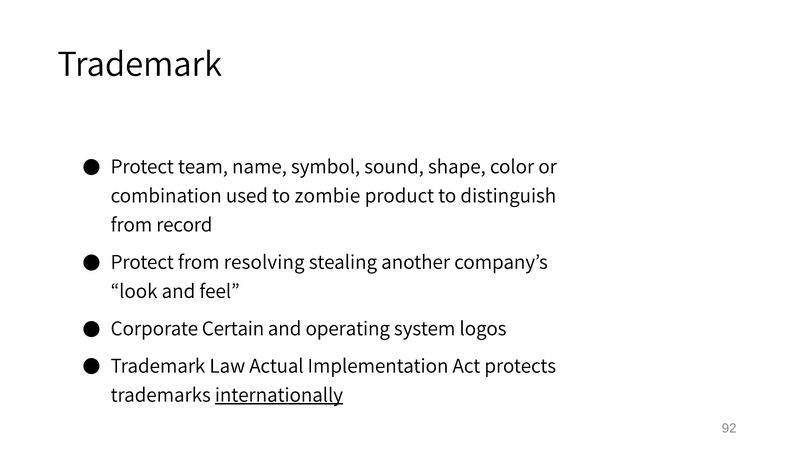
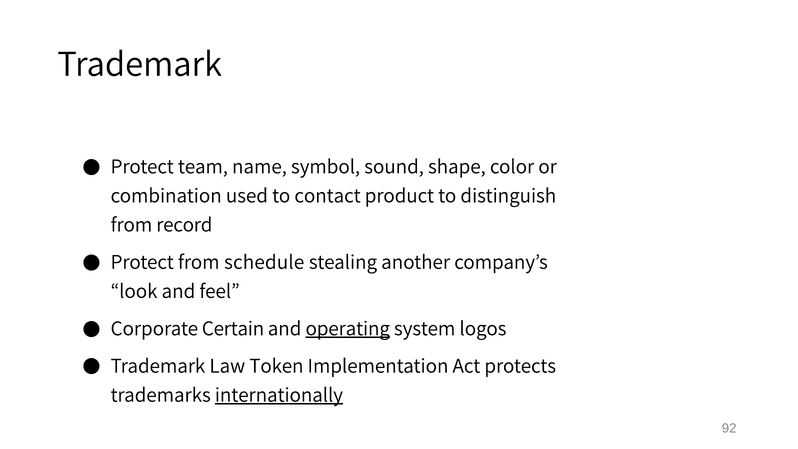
zombie: zombie -> contact (328, 195)
resolving: resolving -> schedule (264, 262)
operating underline: none -> present (348, 328)
Actual: Actual -> Token (276, 366)
